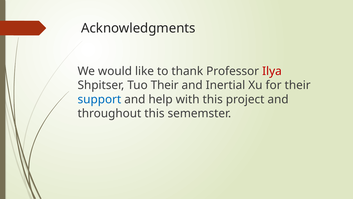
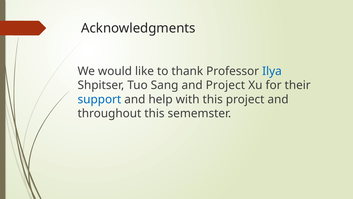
Ilya colour: red -> blue (272, 71)
Tuo Their: Their -> Sang (165, 85)
and Inertial: Inertial -> Project (225, 85)
